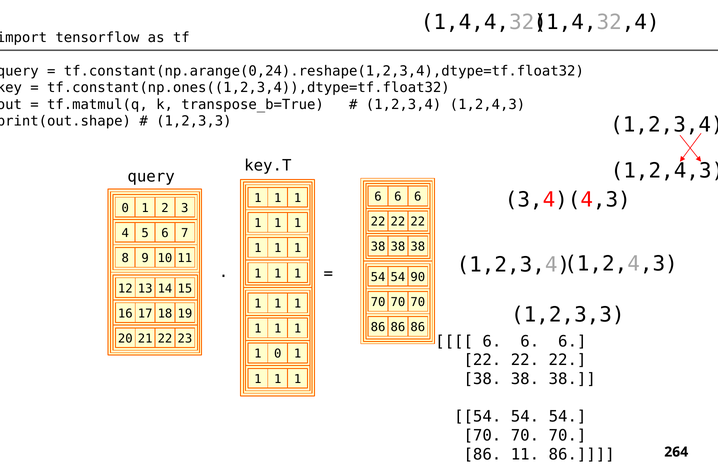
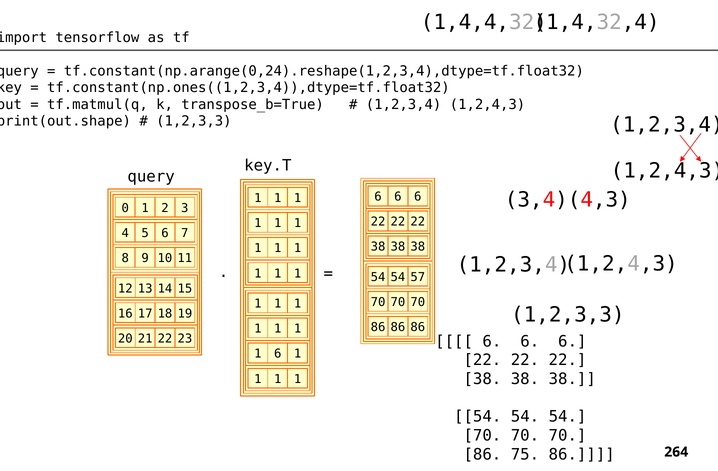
90: 90 -> 57 (418, 277)
1 0: 0 -> 6 (278, 354)
86 11: 11 -> 75 (525, 455)
